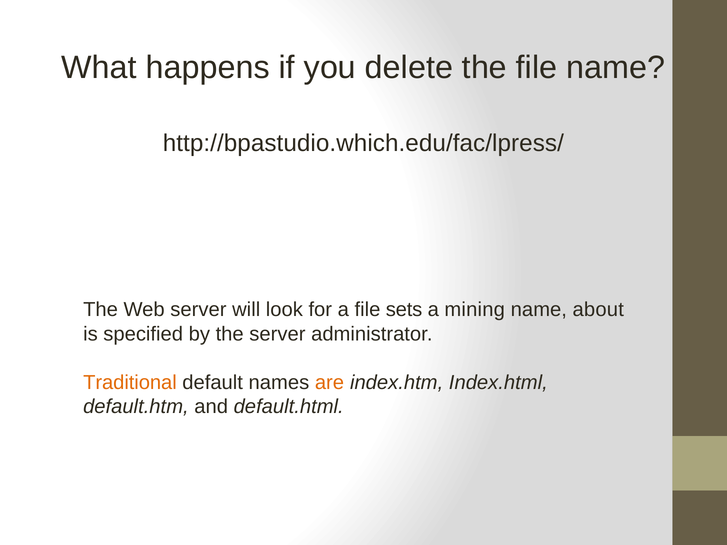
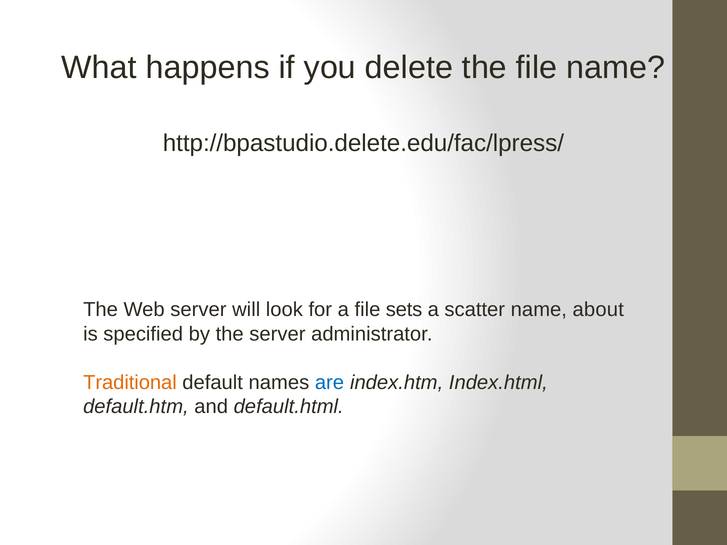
http://bpastudio.which.edu/fac/lpress/: http://bpastudio.which.edu/fac/lpress/ -> http://bpastudio.delete.edu/fac/lpress/ (363, 143)
mining: mining -> scatter (475, 310)
are colour: orange -> blue (329, 383)
